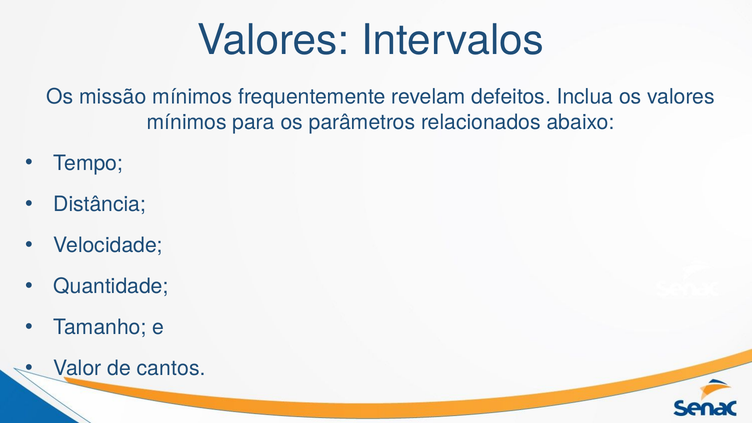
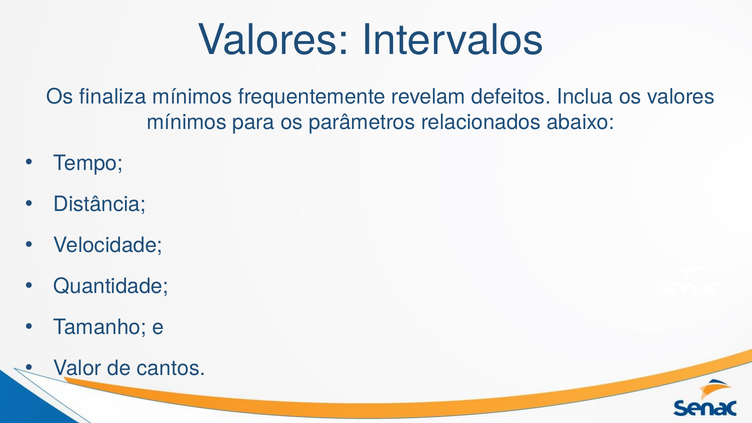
missão: missão -> finaliza (113, 97)
